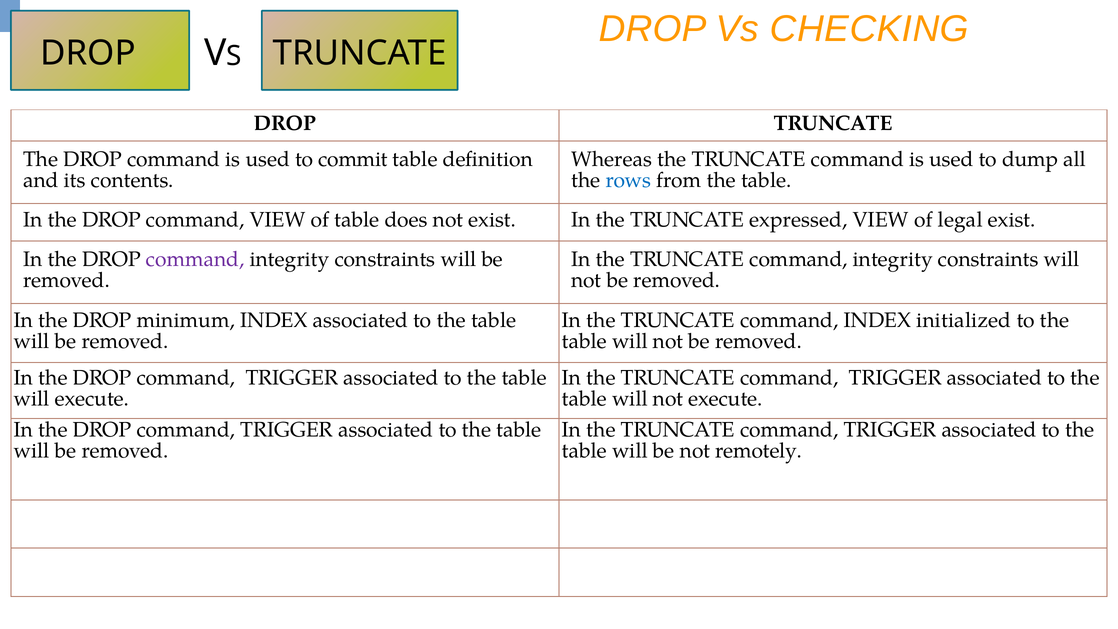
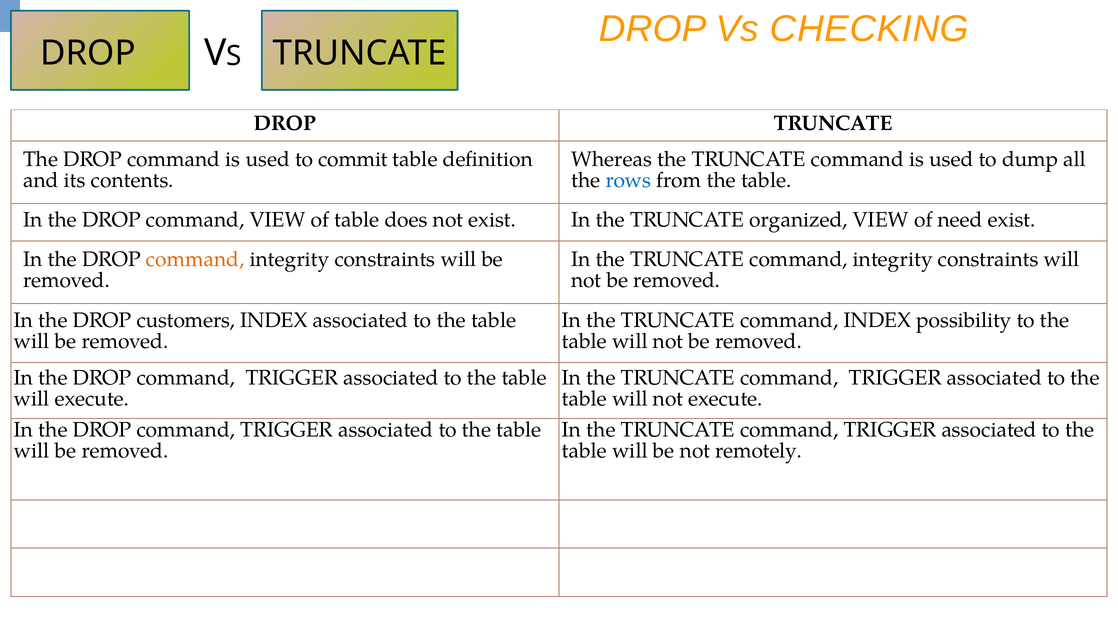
expressed: expressed -> organized (798, 220)
legal: legal -> need (960, 220)
command colour: purple -> orange (195, 259)
minimum: minimum -> customers (186, 320)
initialized: initialized -> possibility (964, 320)
